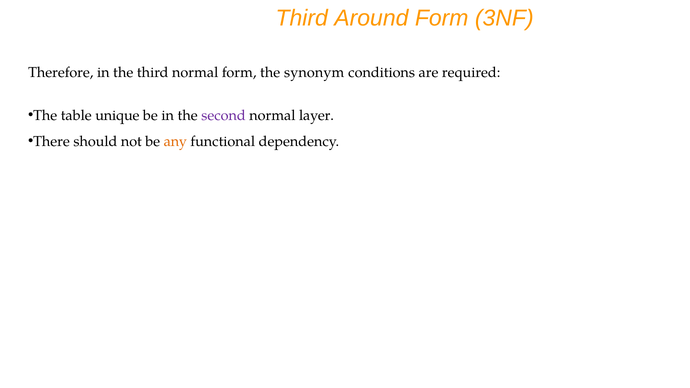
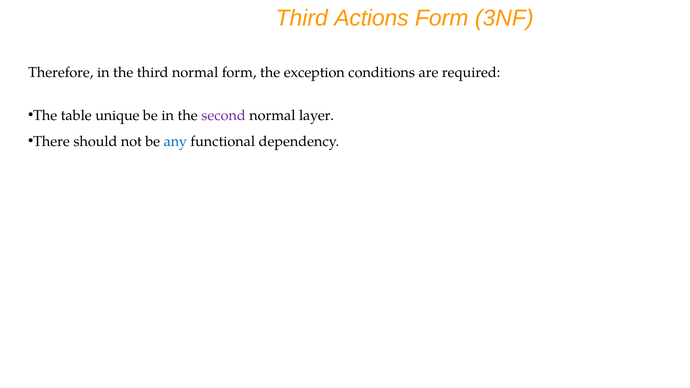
Around: Around -> Actions (371, 18)
synonym: synonym -> exception (314, 72)
any colour: orange -> blue (175, 141)
